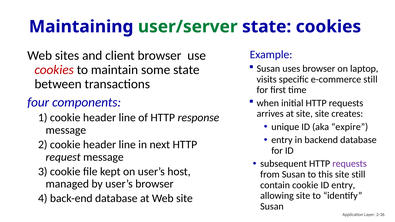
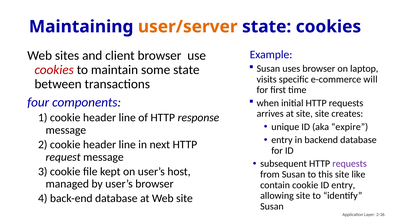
user/server colour: green -> orange (188, 27)
e-commerce still: still -> will (370, 79)
site still: still -> like (358, 175)
